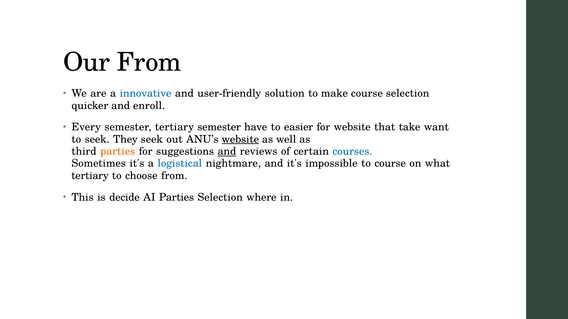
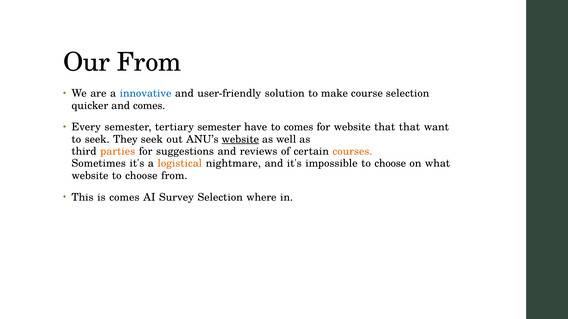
and enroll: enroll -> comes (149, 106)
to easier: easier -> comes (299, 127)
that take: take -> that (409, 127)
and underline: present -> none (227, 152)
courses colour: blue -> orange (352, 152)
logistical colour: blue -> orange (180, 164)
impossible to course: course -> choose (390, 164)
tertiary: tertiary -> website (90, 176)
is decide: decide -> comes (124, 197)
AI Parties: Parties -> Survey (176, 197)
